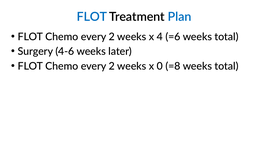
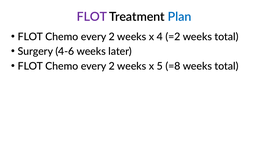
FLOT colour: blue -> purple (92, 17)
=6: =6 -> =2 (173, 37)
0: 0 -> 5 (160, 66)
